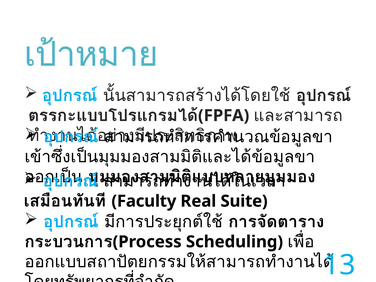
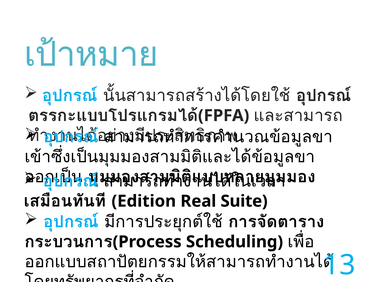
Faculty: Faculty -> Edition (144, 201)
